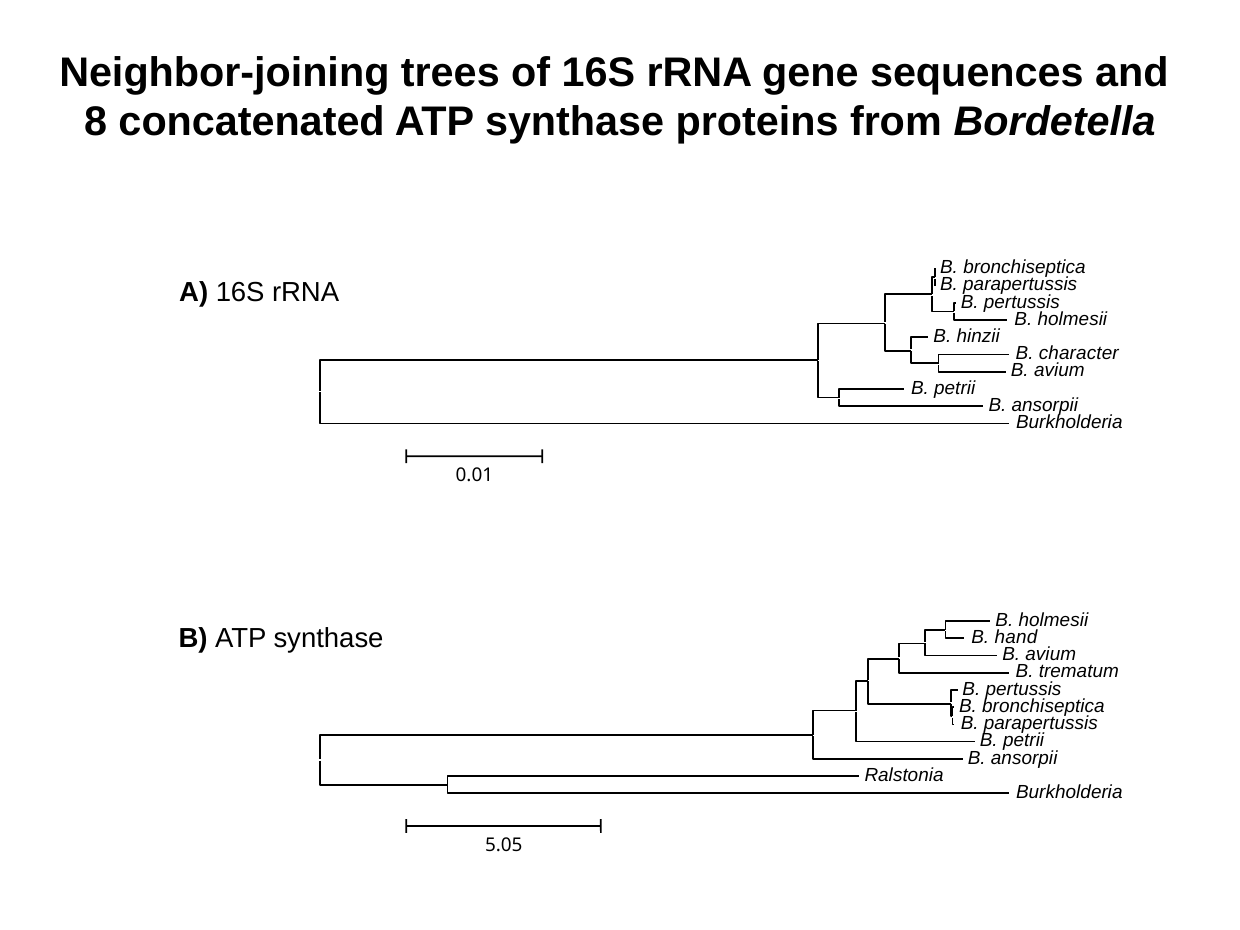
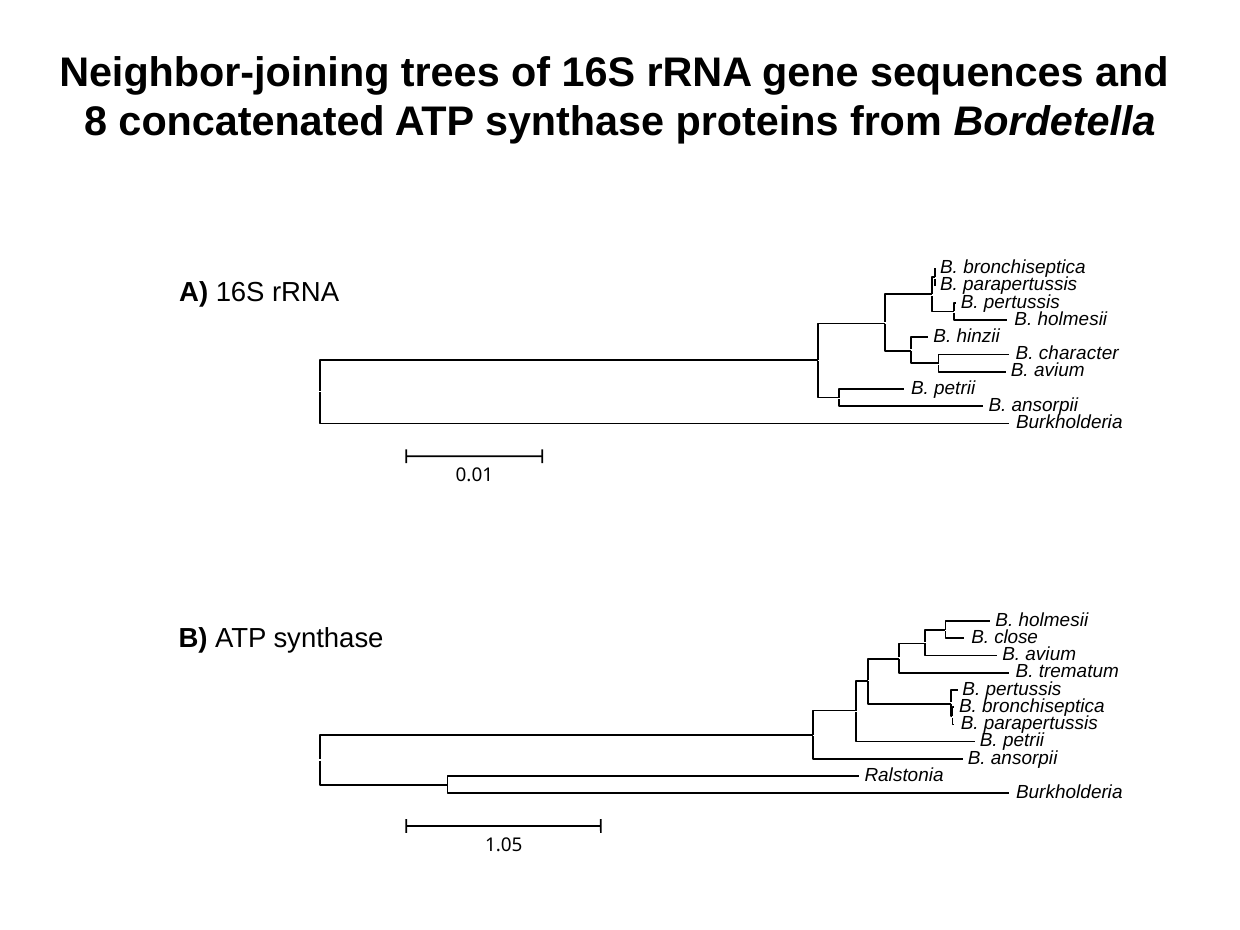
hand: hand -> close (1016, 637)
5.05: 5.05 -> 1.05 (504, 846)
